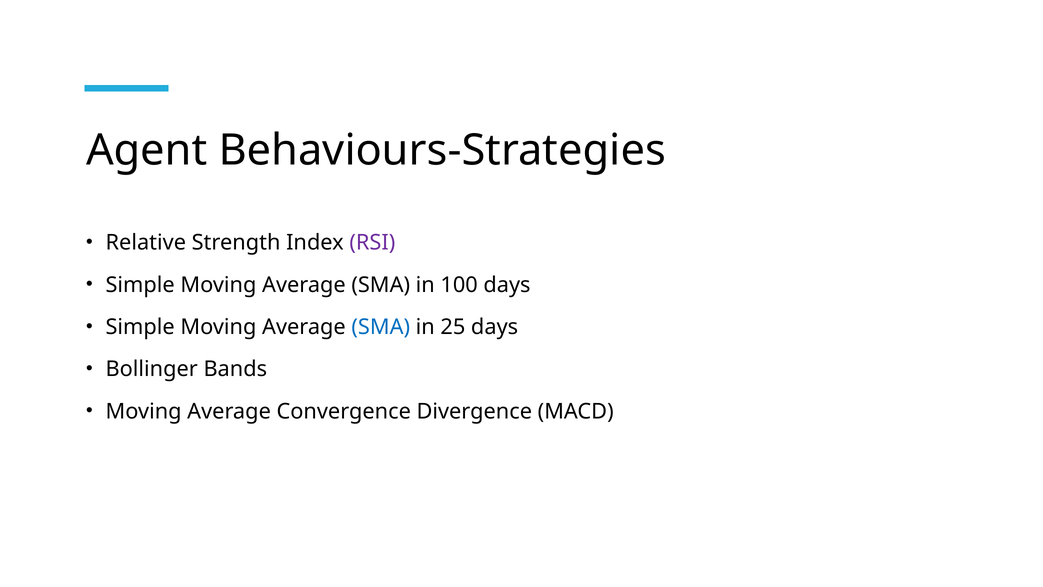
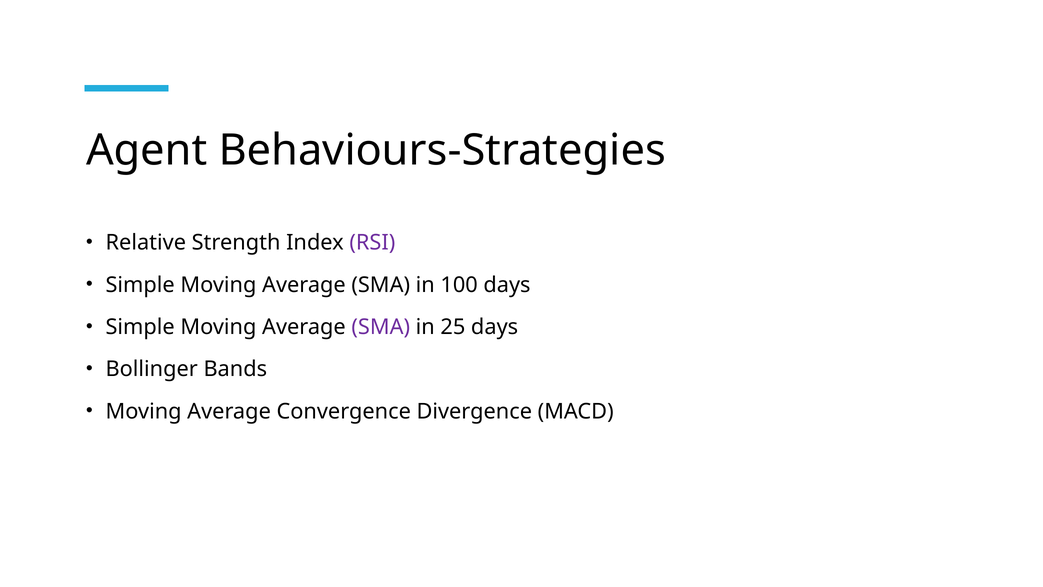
SMA colour: blue -> purple (381, 327)
